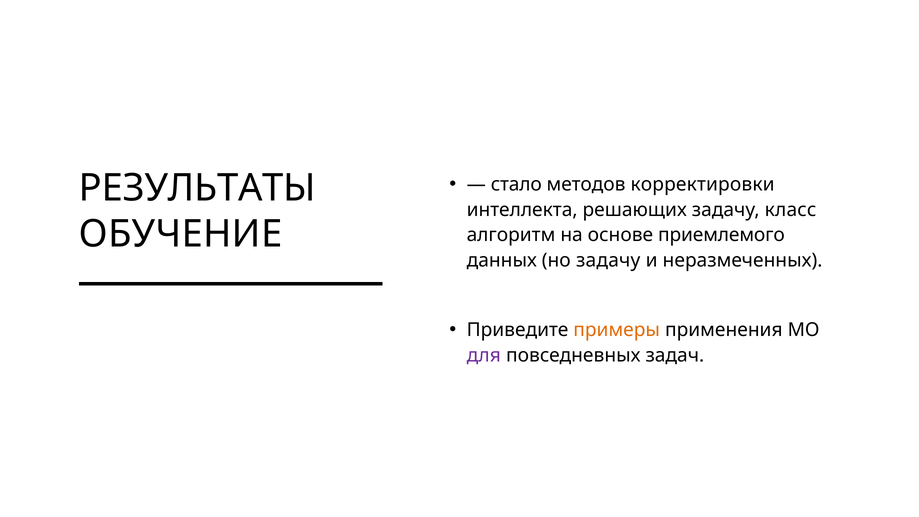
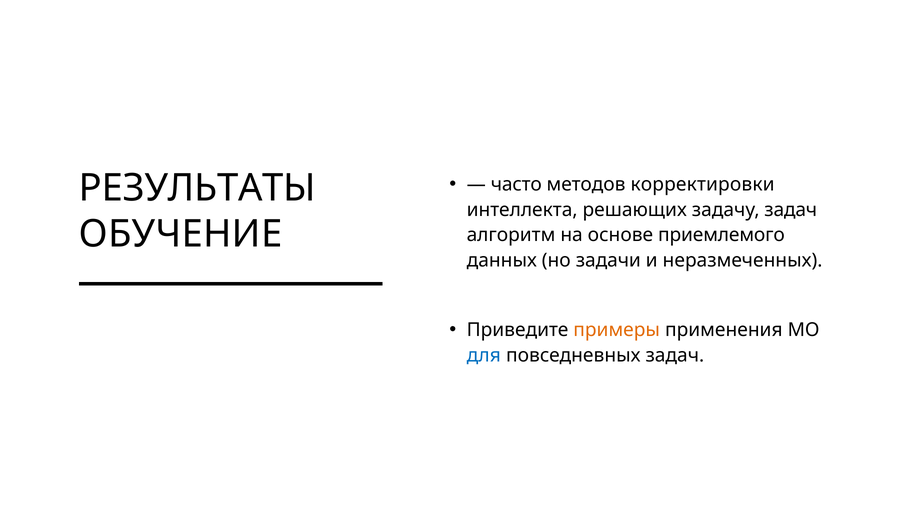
стало: стало -> часто (516, 184)
задачу класс: класс -> задач (791, 210)
но задачу: задачу -> задачи (608, 260)
для colour: purple -> blue (484, 355)
